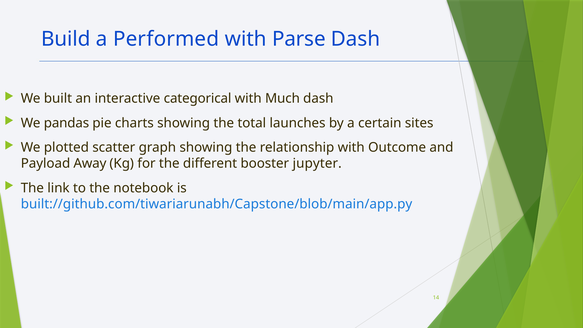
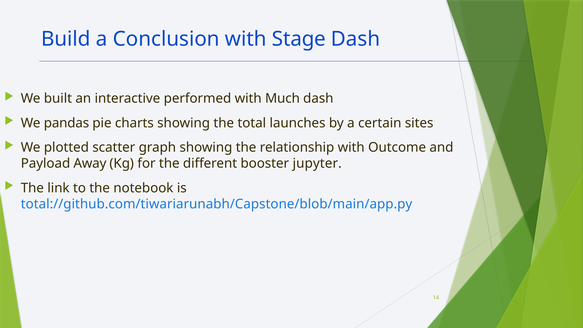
Performed: Performed -> Conclusion (166, 39)
Parse: Parse -> Stage (299, 39)
categorical: categorical -> performed (198, 98)
built://github.com/tiwariarunabh/Capstone/blob/main/app.py: built://github.com/tiwariarunabh/Capstone/blob/main/app.py -> total://github.com/tiwariarunabh/Capstone/blob/main/app.py (217, 204)
